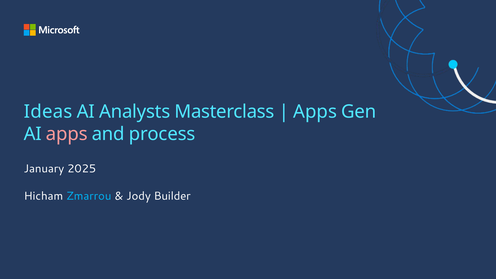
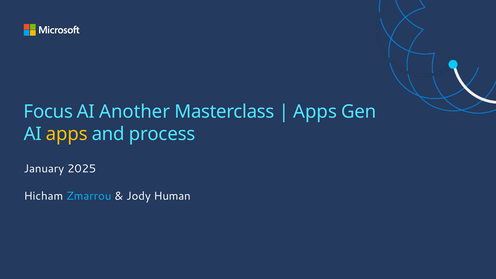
Ideas: Ideas -> Focus (48, 112)
Analysts: Analysts -> Another (135, 112)
apps colour: pink -> yellow (67, 134)
Builder: Builder -> Human (172, 196)
